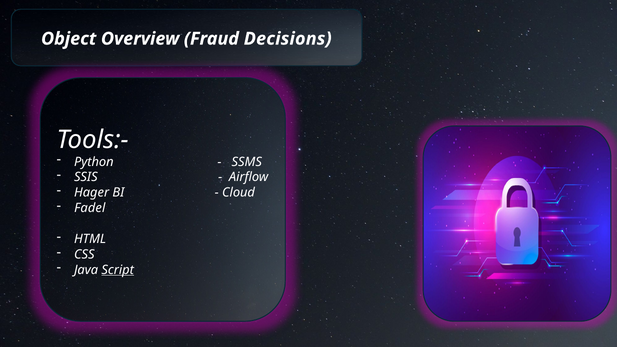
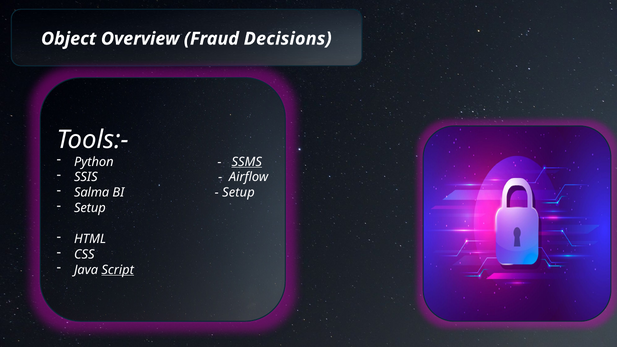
SSMS underline: none -> present (247, 162)
Hager: Hager -> Salma (92, 193)
Cloud: Cloud -> Setup (238, 193)
Fadel: Fadel -> Setup (90, 208)
